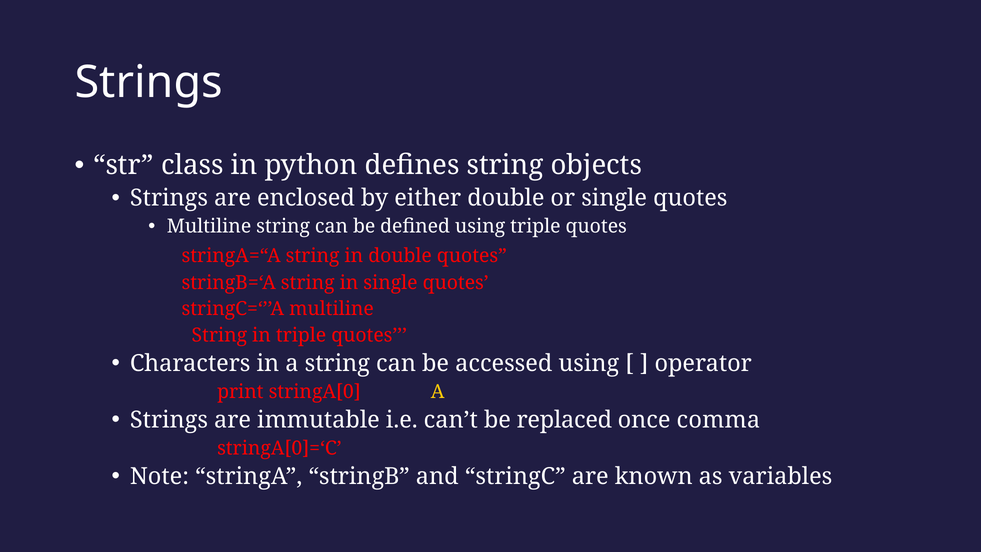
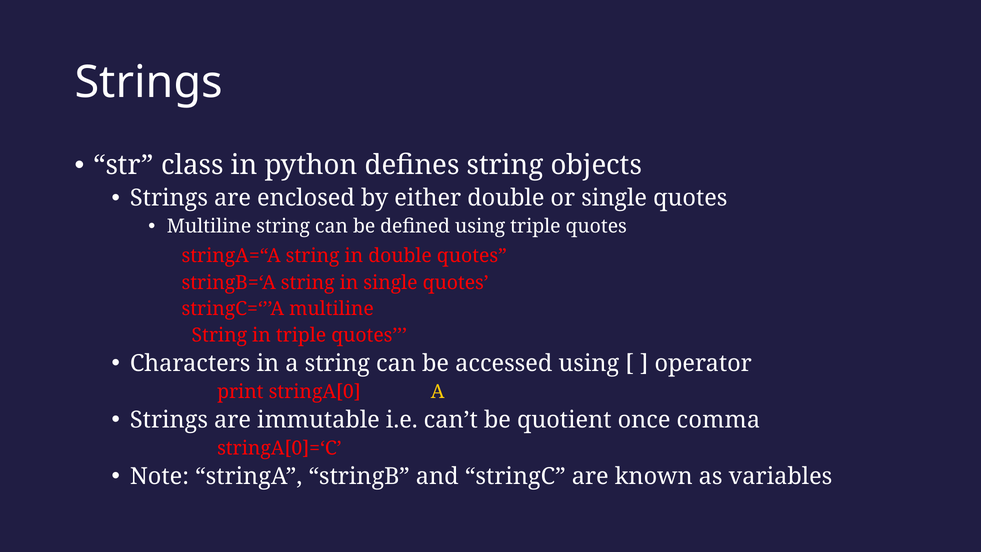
replaced: replaced -> quotient (564, 420)
